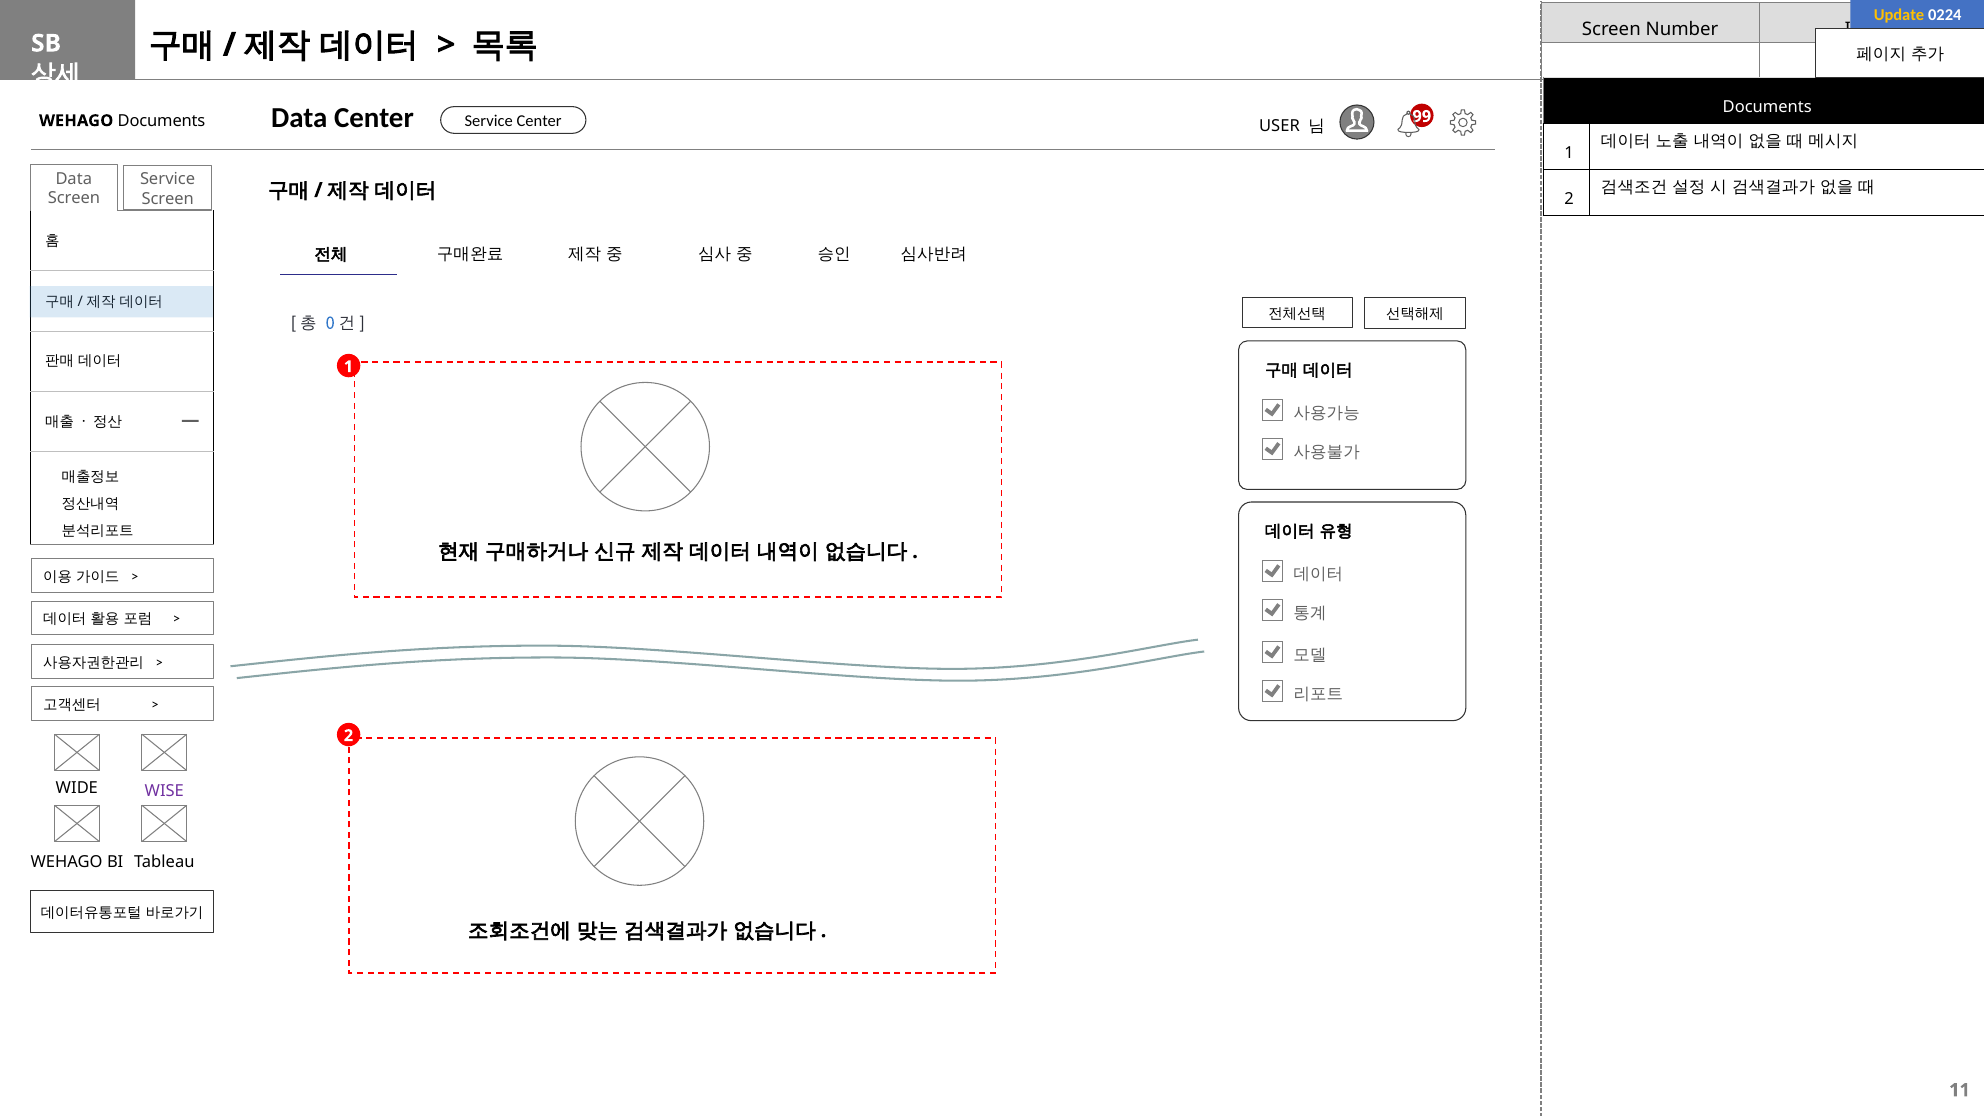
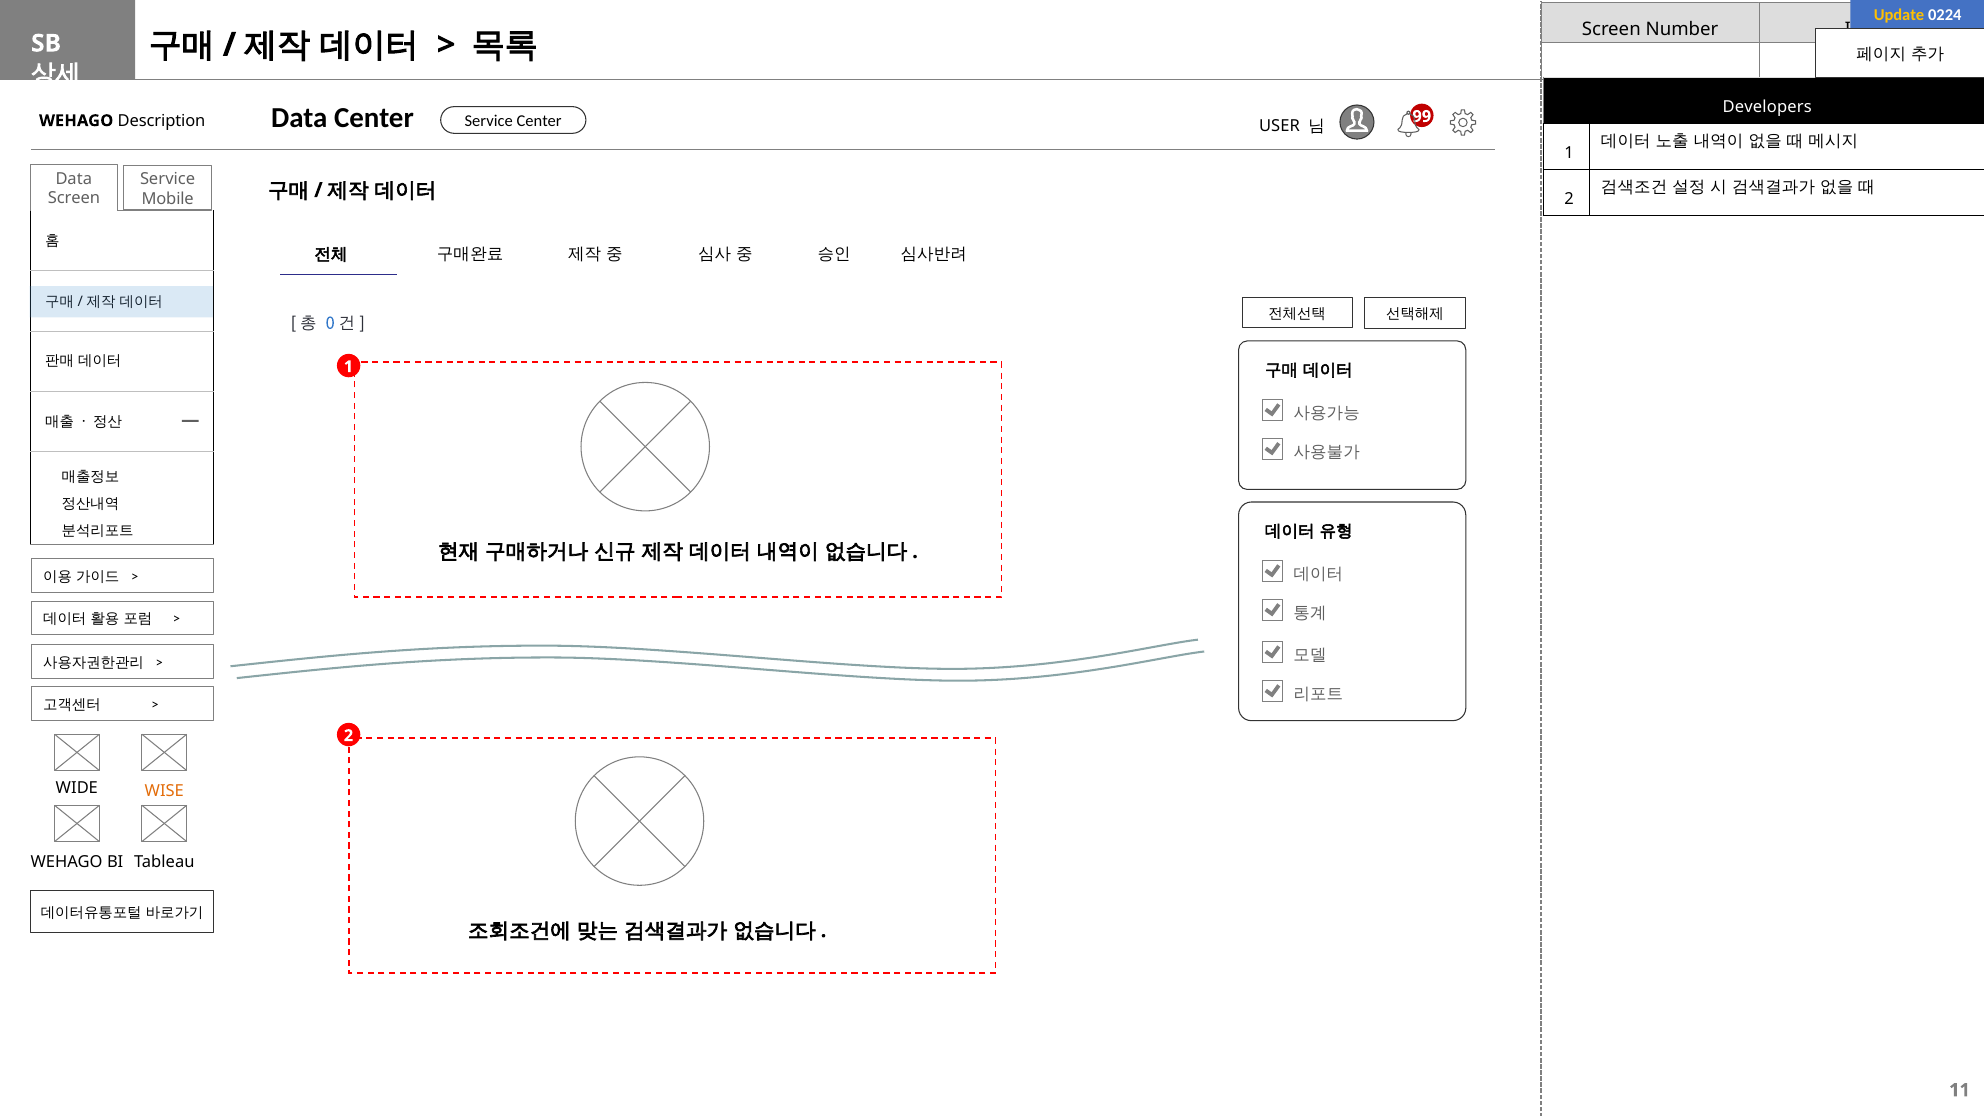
Documents: Documents -> Developers (1767, 107)
WEHAGO Documents: Documents -> Description (162, 121)
Screen: Screen -> Mobile (168, 199)
WISE colour: purple -> orange (164, 791)
